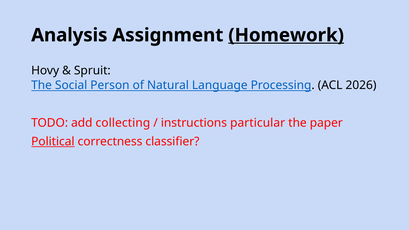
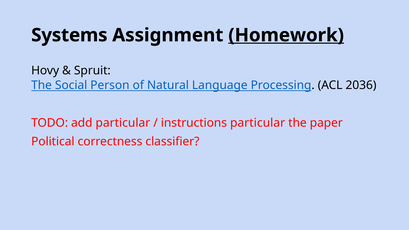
Analysis: Analysis -> Systems (69, 35)
2026: 2026 -> 2036 (361, 85)
add collecting: collecting -> particular (123, 123)
Political underline: present -> none (53, 142)
